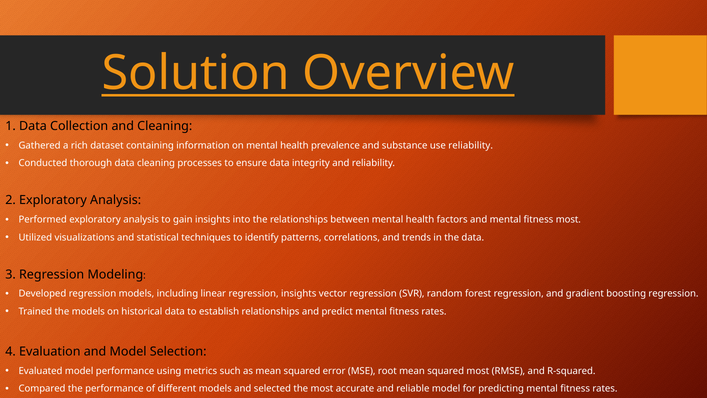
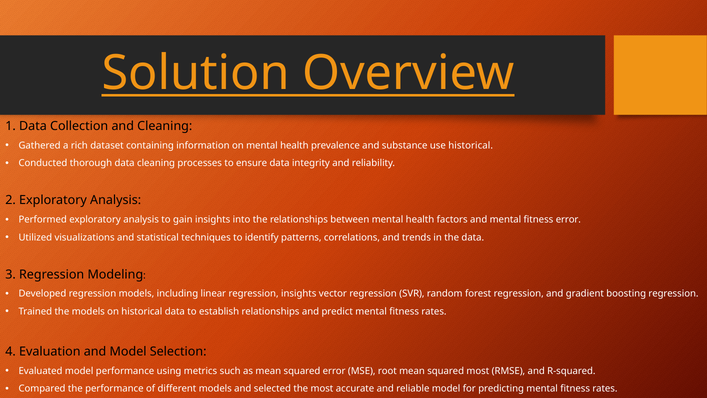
use reliability: reliability -> historical (471, 145)
fitness most: most -> error (568, 219)
